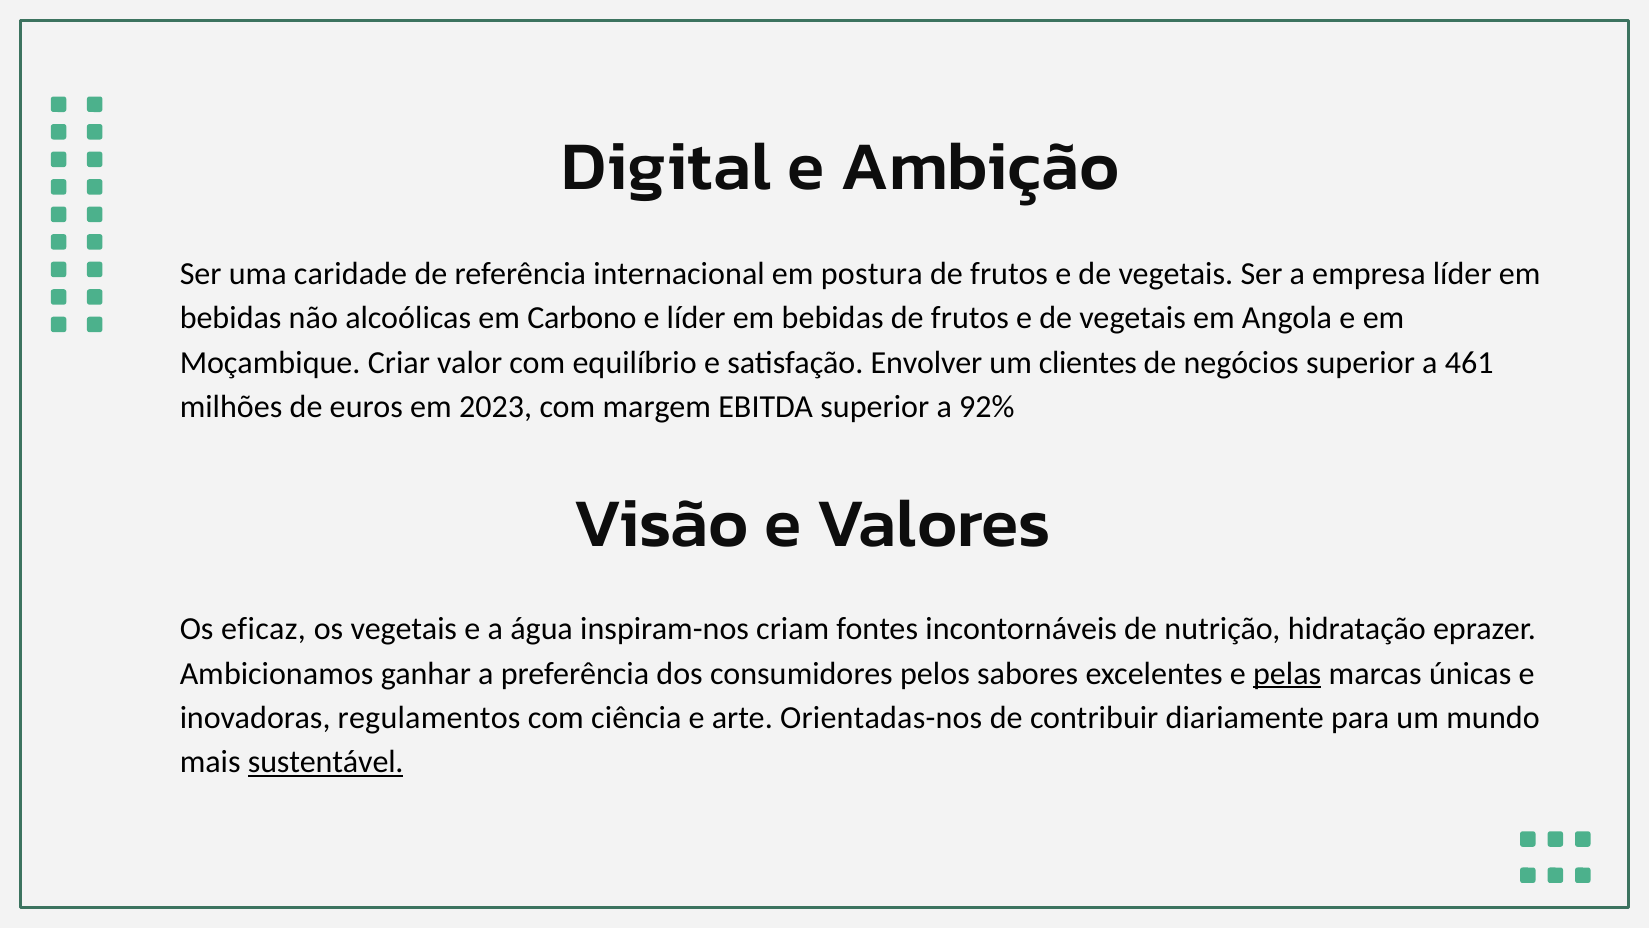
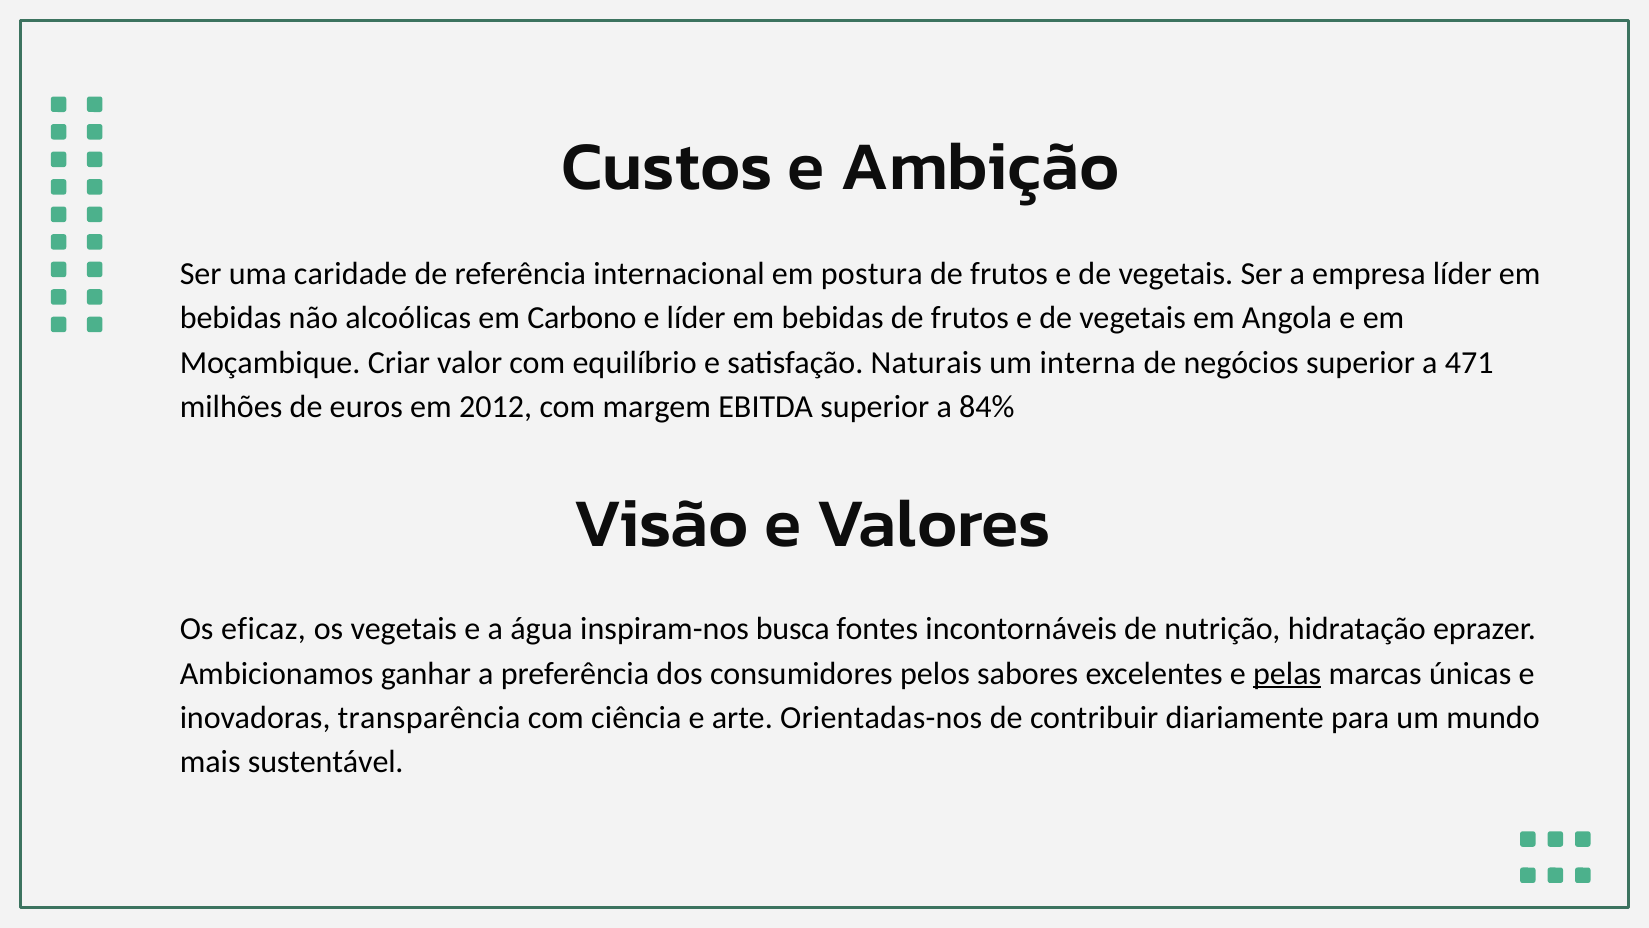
Digital: Digital -> Custos (667, 167)
Envolver: Envolver -> Naturais (926, 362)
clientes: clientes -> interna (1088, 362)
461: 461 -> 471 (1469, 362)
2023: 2023 -> 2012 (496, 407)
92%: 92% -> 84% (987, 407)
criam: criam -> busca (793, 629)
regulamentos: regulamentos -> transparência (429, 717)
sustentável underline: present -> none (326, 762)
